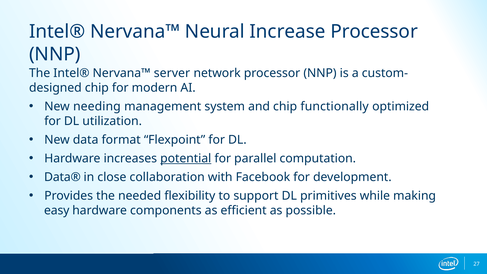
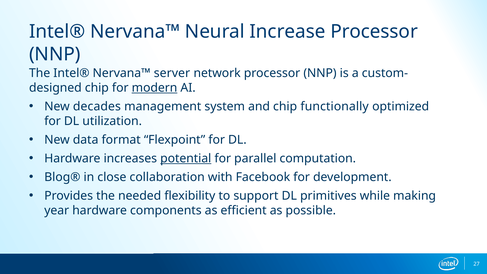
modern underline: none -> present (155, 88)
needing: needing -> decades (97, 107)
Data®: Data® -> Blog® (62, 177)
easy: easy -> year (57, 210)
